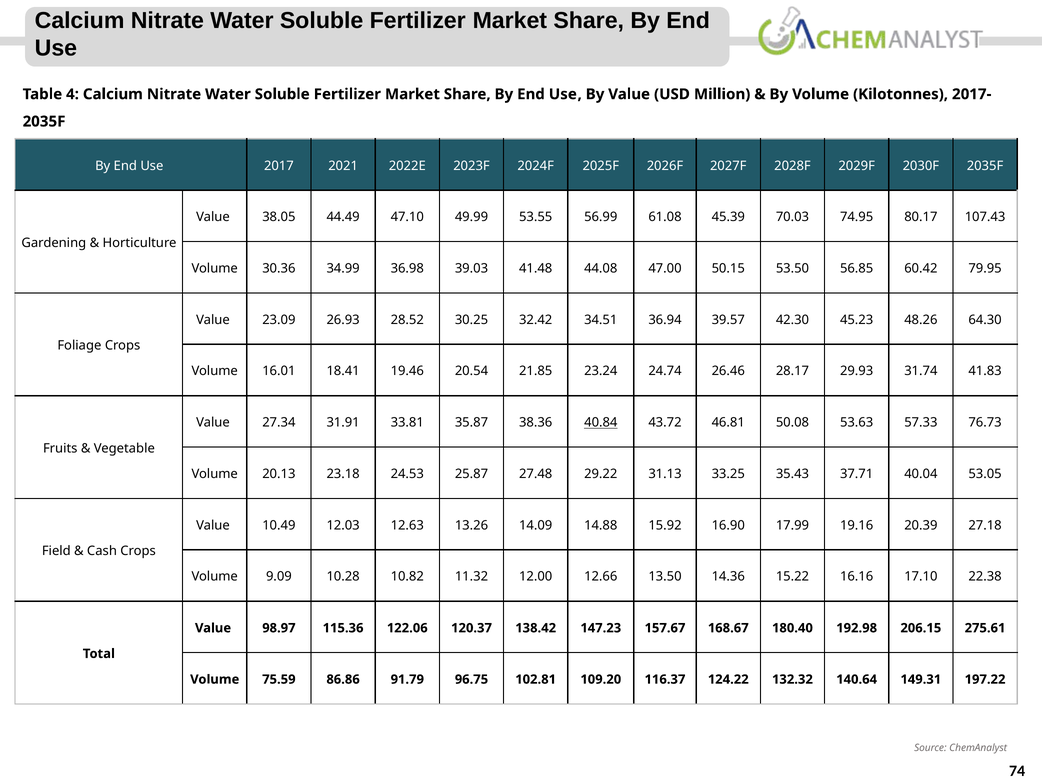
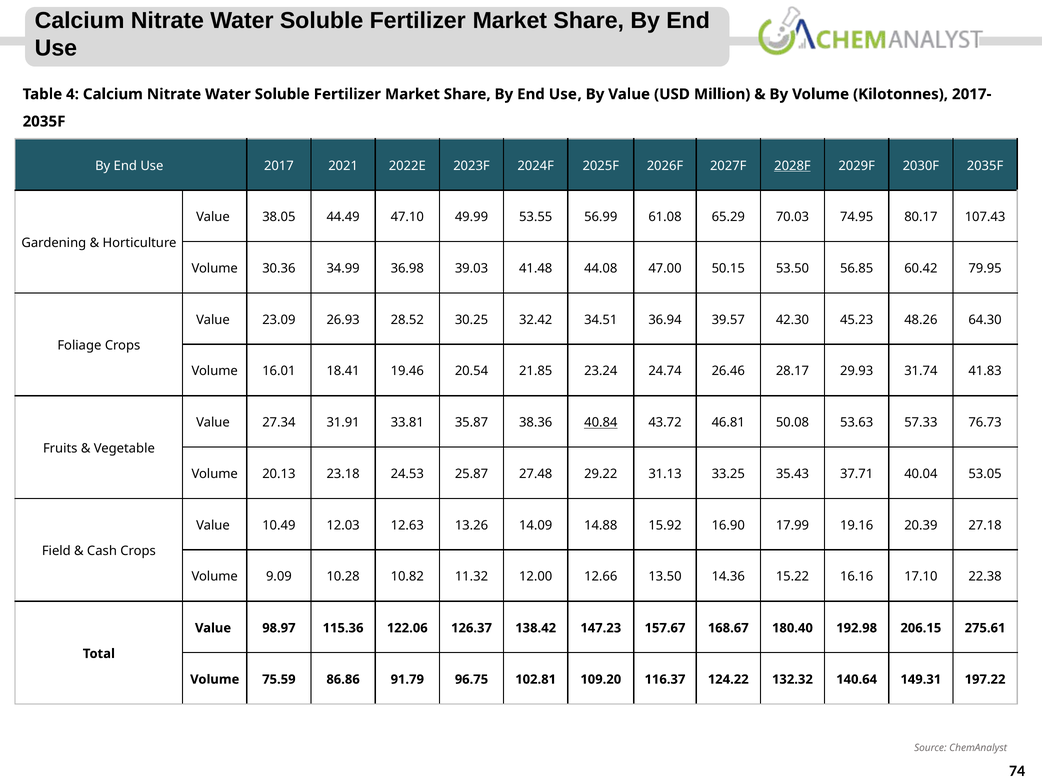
2028F underline: none -> present (792, 166)
45.39: 45.39 -> 65.29 (728, 217)
120.37: 120.37 -> 126.37 (472, 628)
